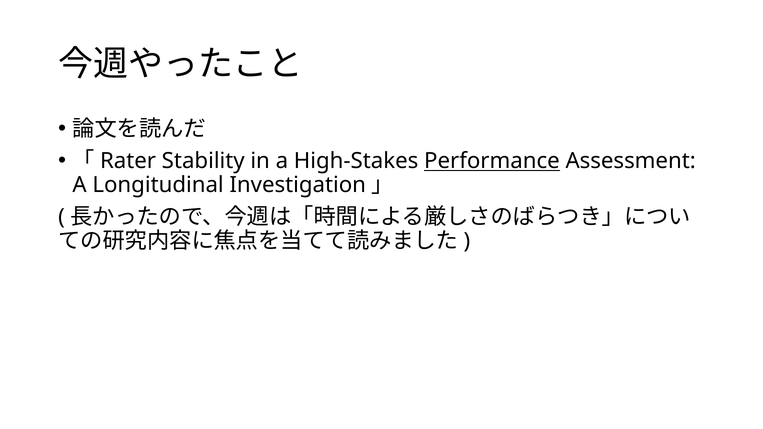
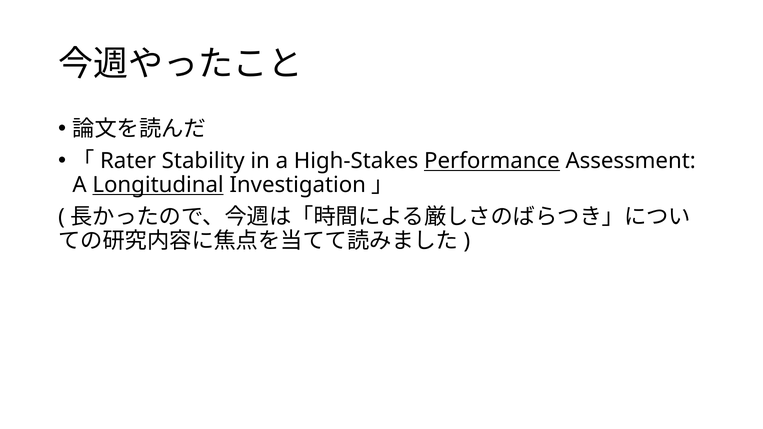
Longitudinal underline: none -> present (158, 185)
